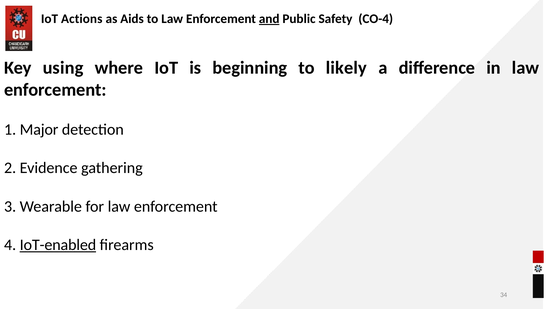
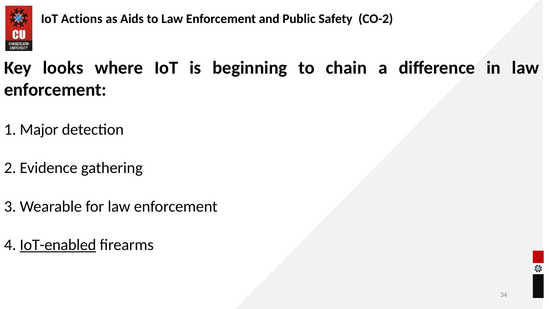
and underline: present -> none (269, 19)
CO-4: CO-4 -> CO-2 (376, 19)
using: using -> looks (63, 68)
likely: likely -> chain (346, 68)
